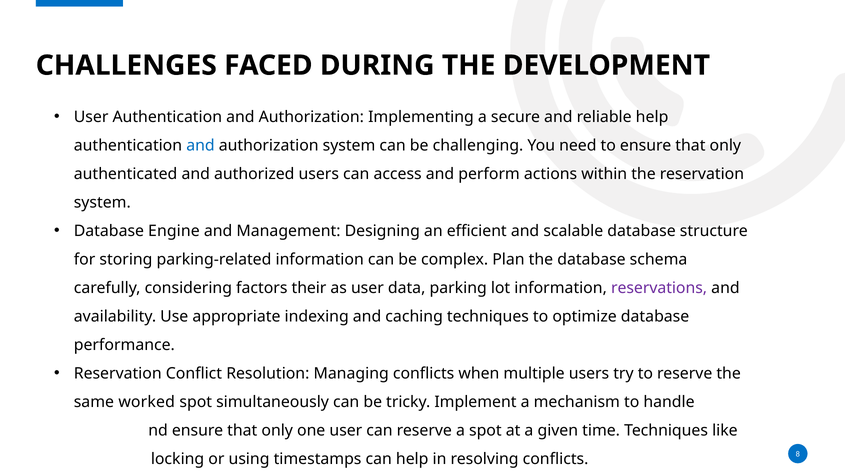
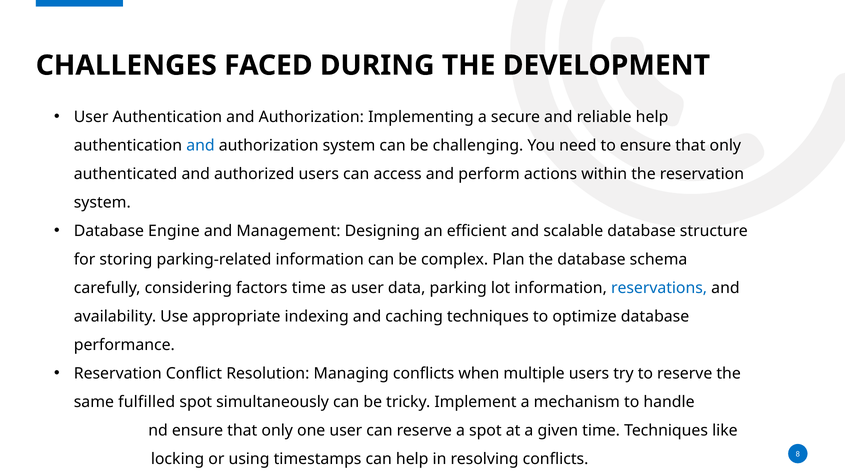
factors their: their -> time (309, 288)
reservations colour: purple -> blue (659, 288)
worked: worked -> fulfilled (147, 402)
